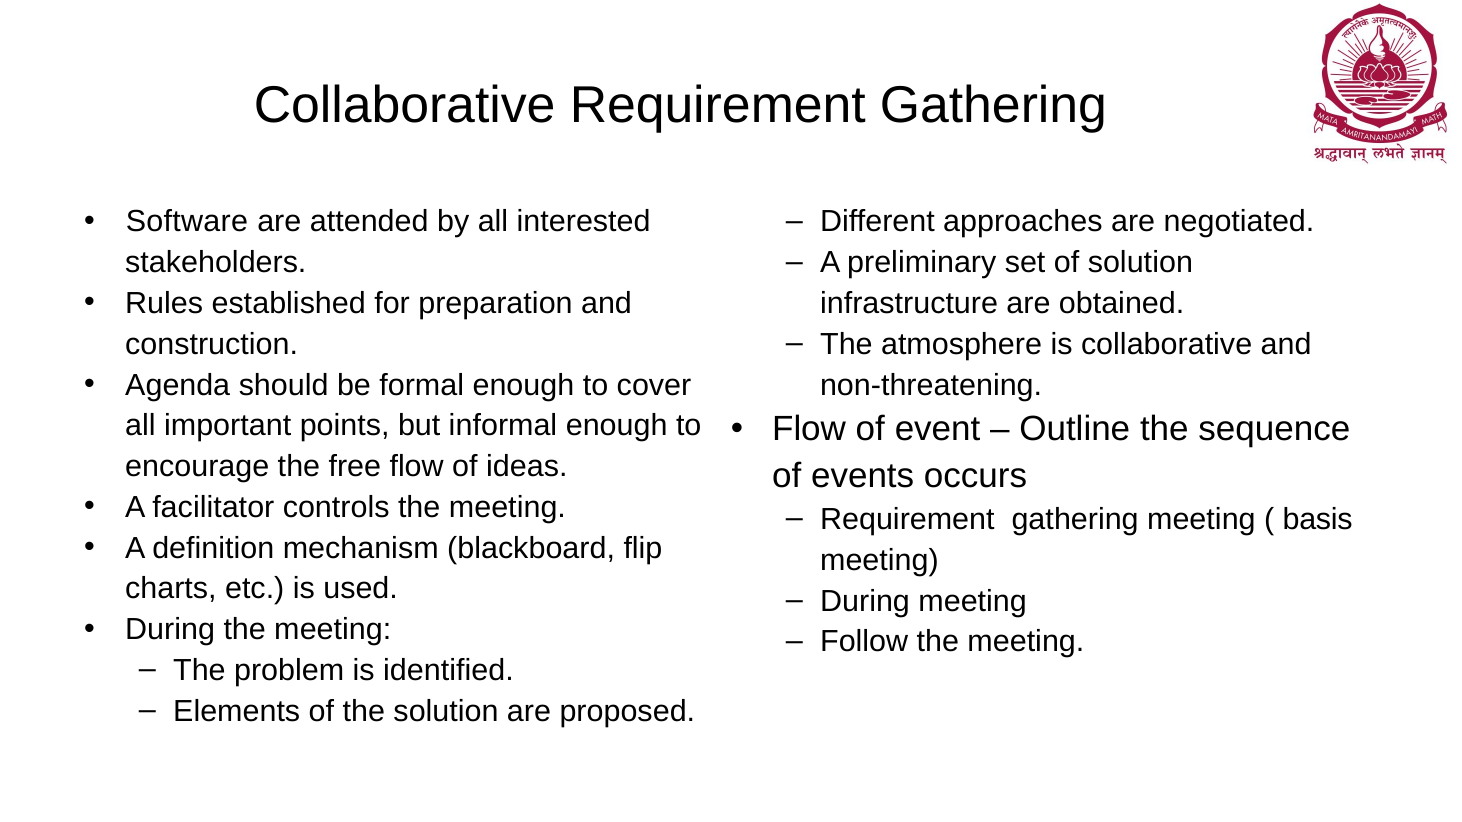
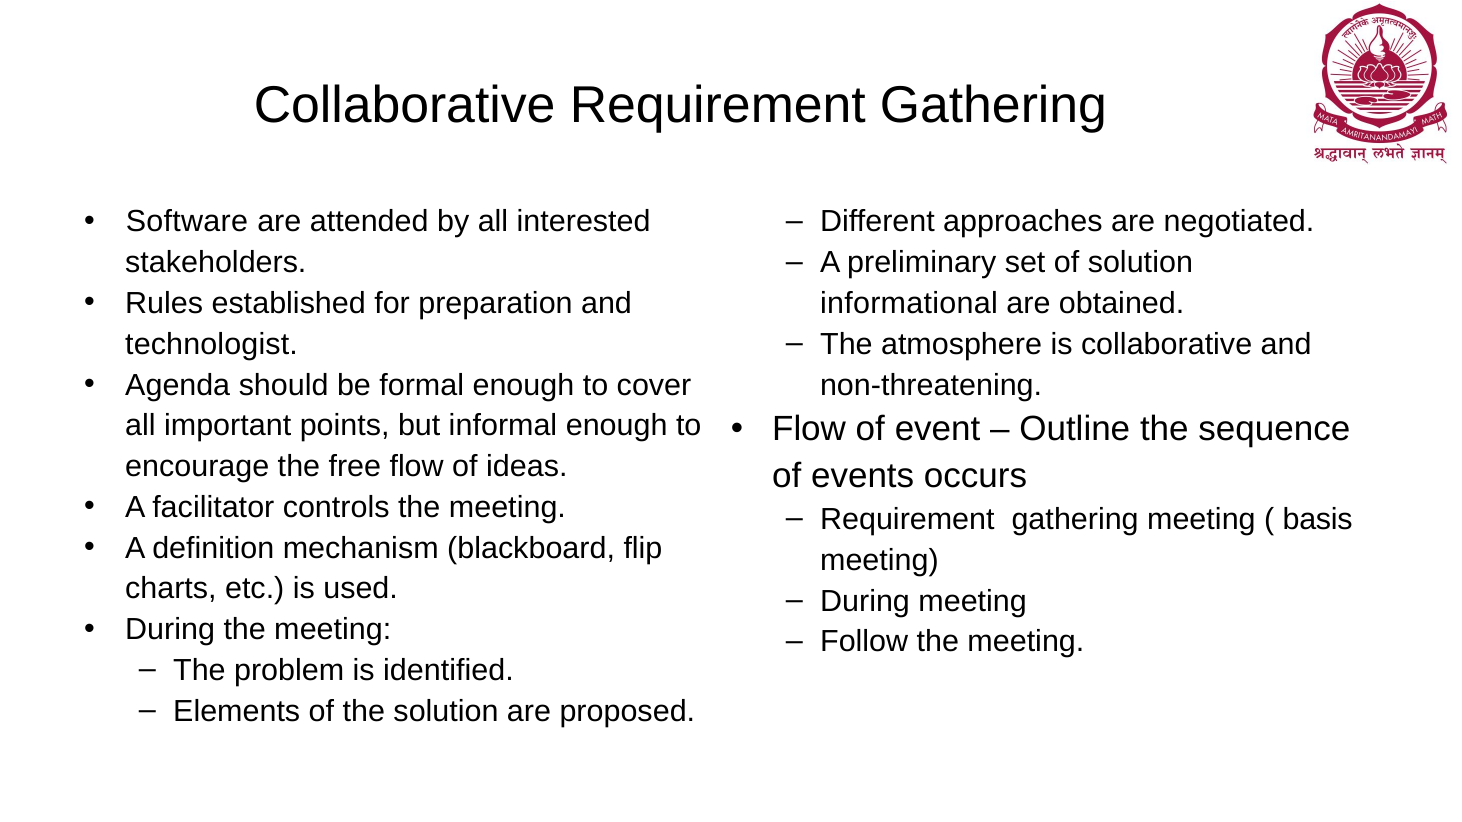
infrastructure: infrastructure -> informational (909, 304)
construction: construction -> technologist (212, 344)
